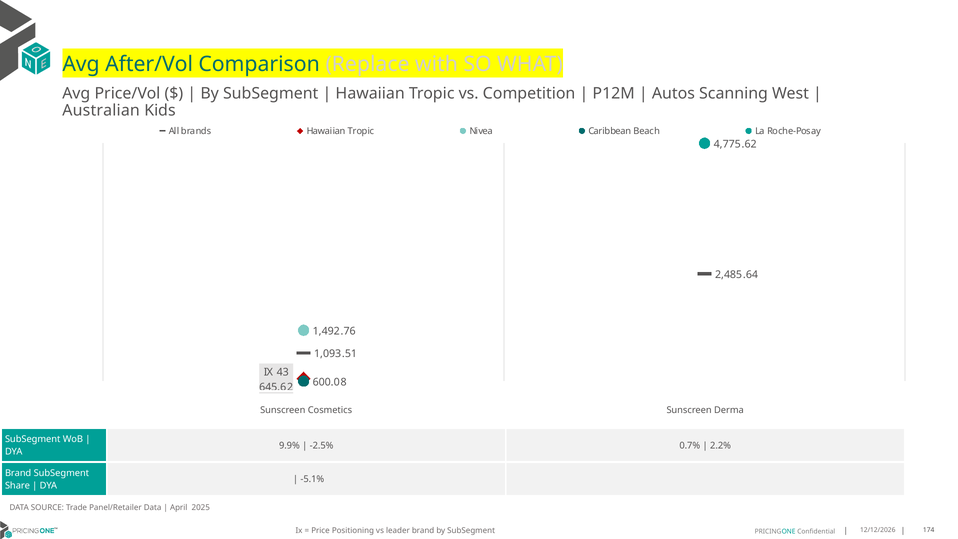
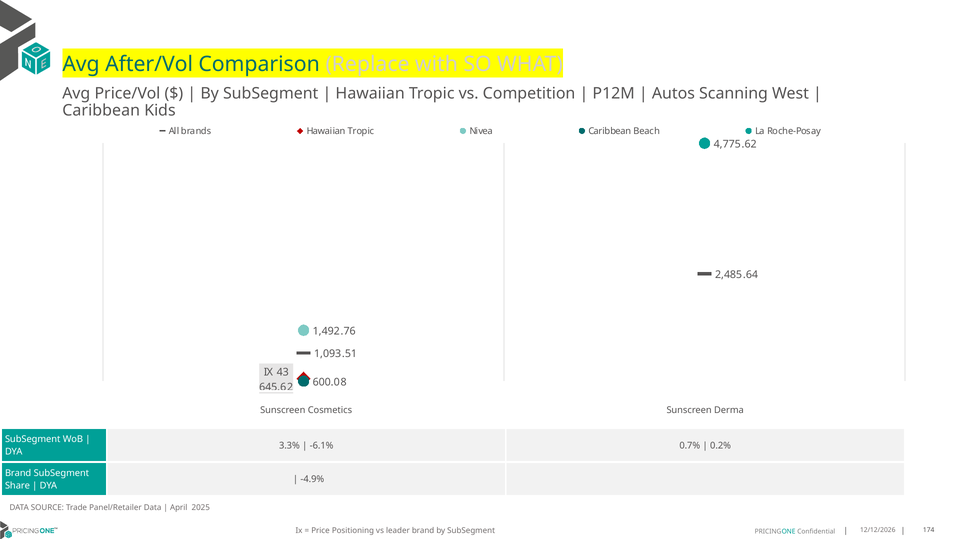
Australian: Australian -> Caribbean (101, 111)
9.9%: 9.9% -> 3.3% (289, 445)
-2.5%: -2.5% -> -6.1% (322, 445)
2.2%: 2.2% -> 0.2% (721, 445)
-5.1%: -5.1% -> -4.9% (312, 479)
